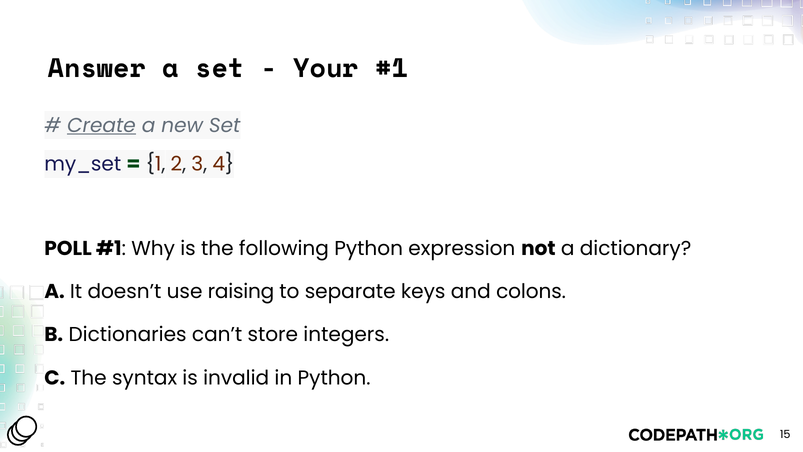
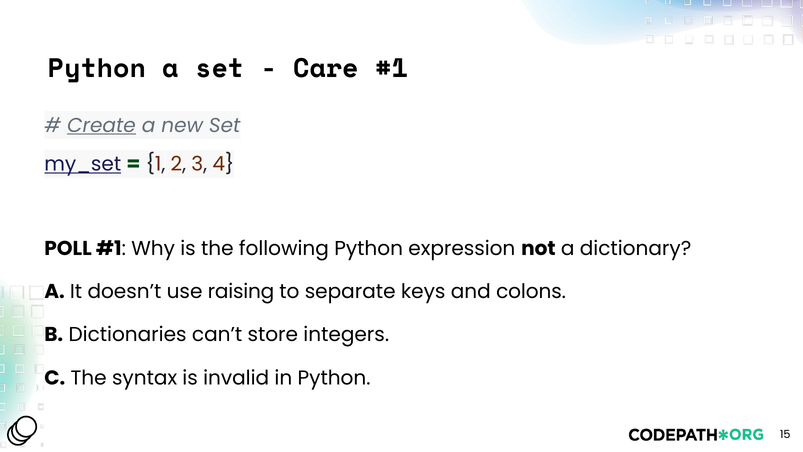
Answer: Answer -> Python (97, 68)
Your: Your -> Care (326, 68)
my_set underline: none -> present (83, 164)
